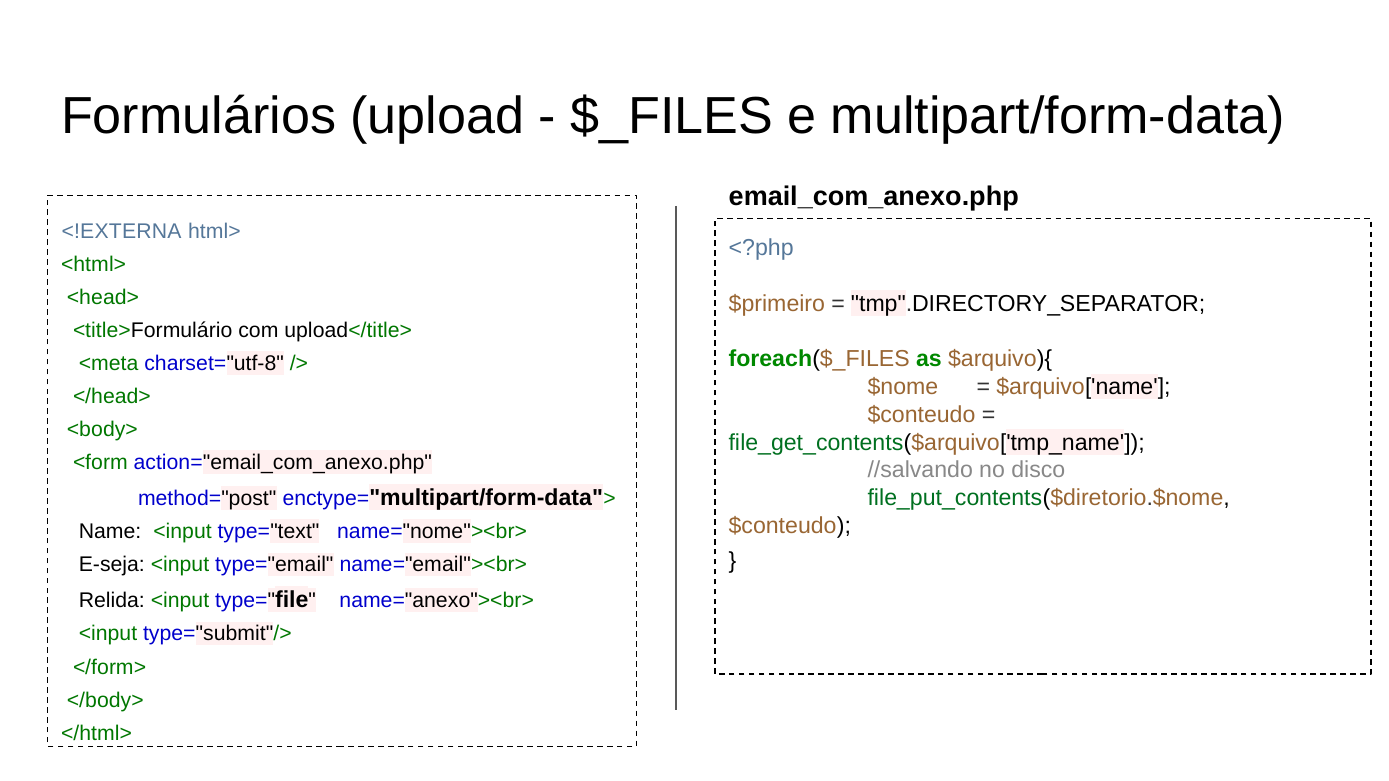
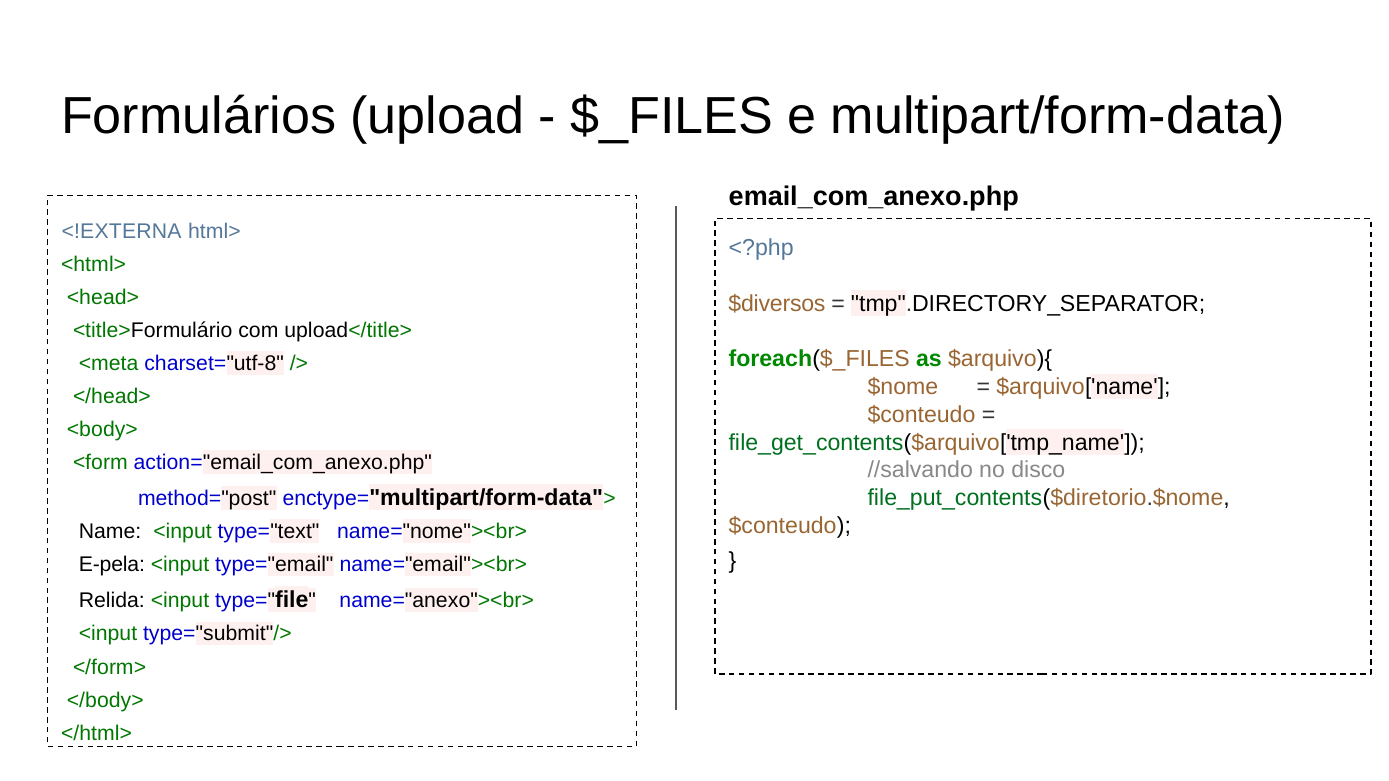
$primeiro: $primeiro -> $diversos (777, 304)
E-seja: E-seja -> E-pela (112, 565)
